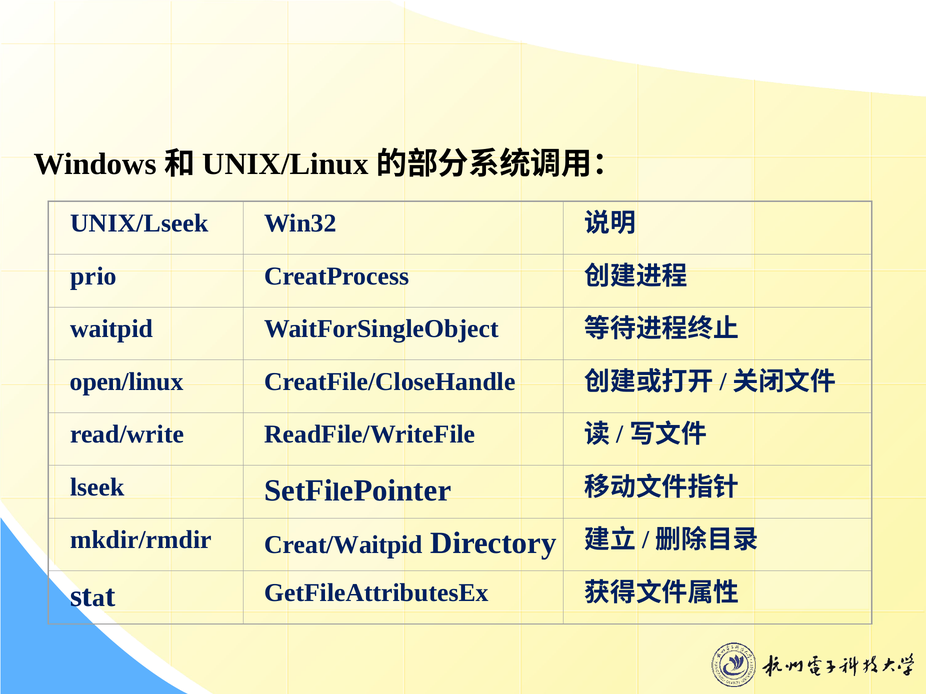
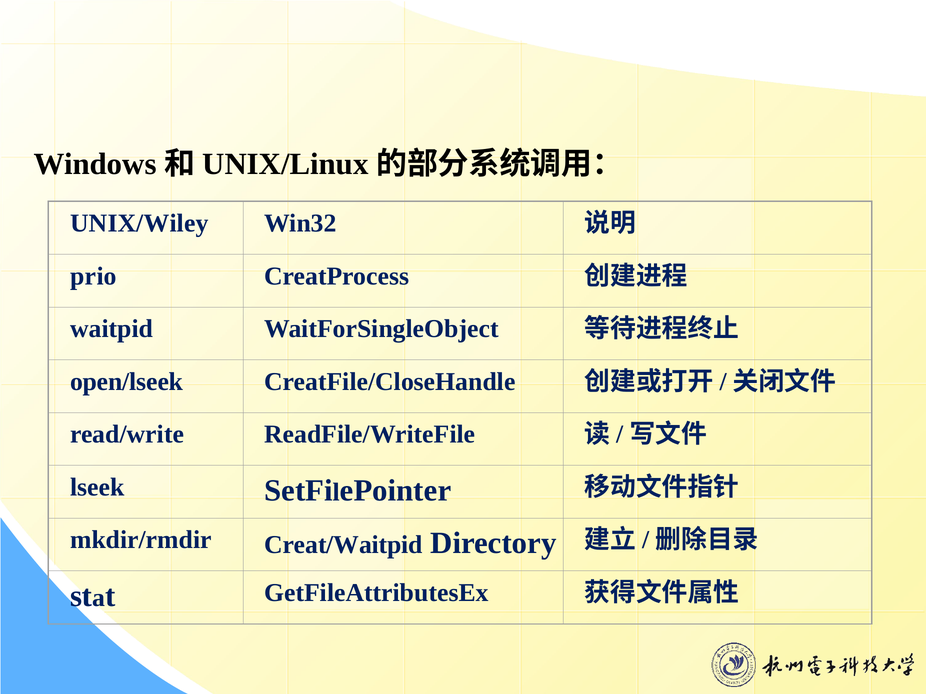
UNIX/Lseek: UNIX/Lseek -> UNIX/Wiley (139, 224)
open/linux: open/linux -> open/lseek (127, 382)
